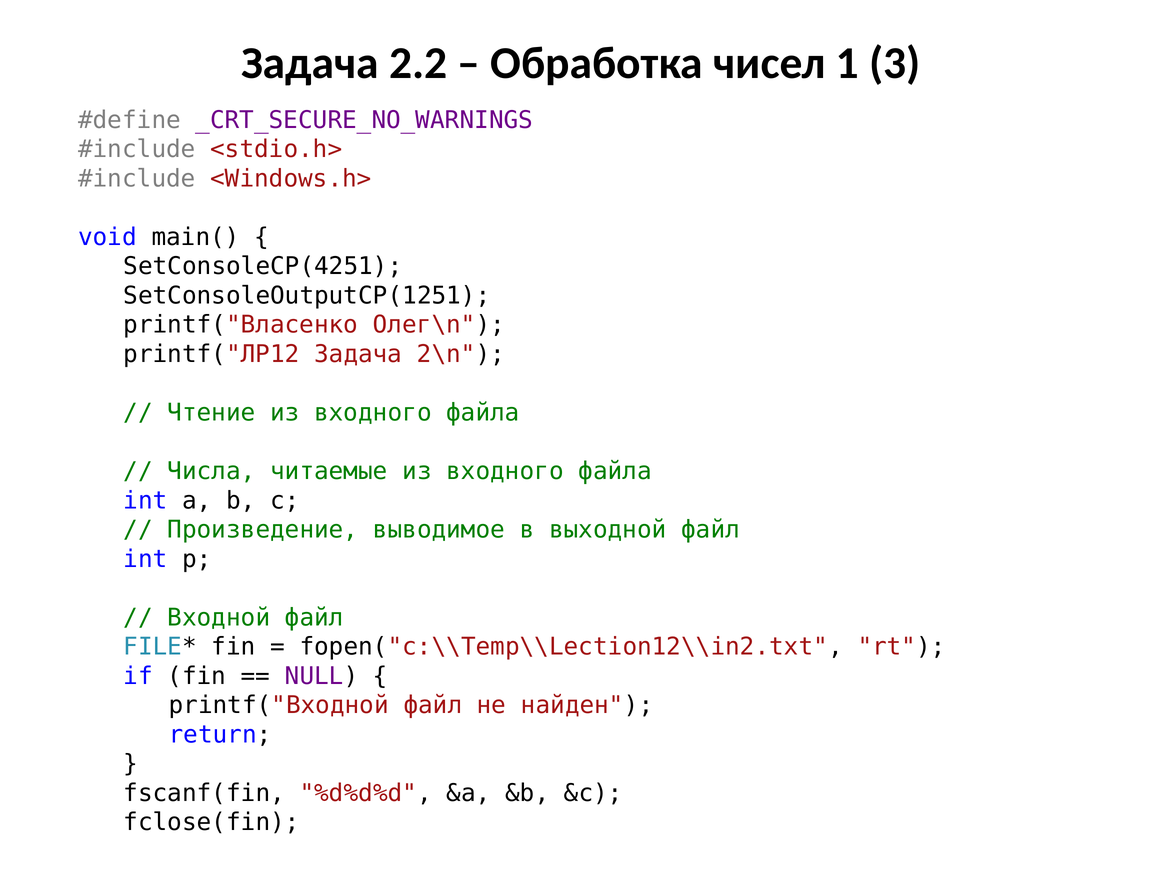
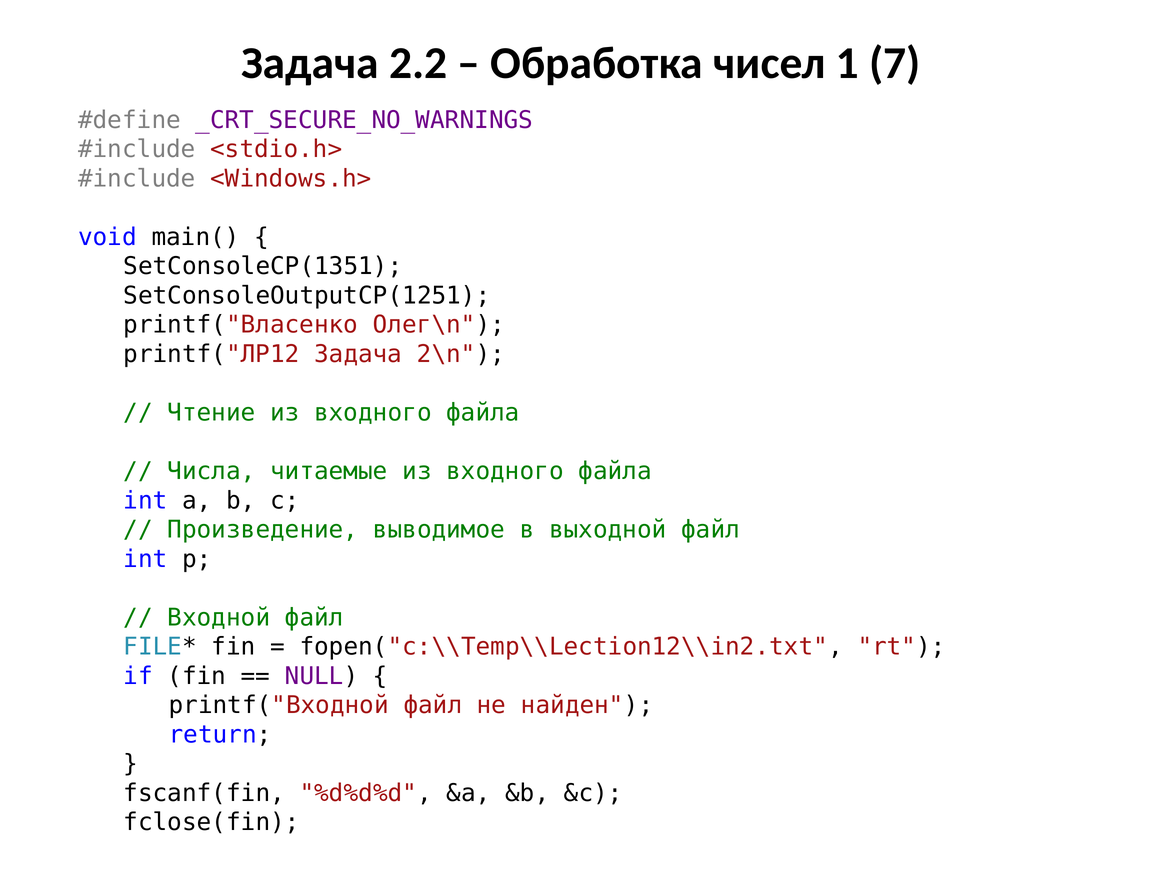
3: 3 -> 7 (895, 63)
SetConsoleCP(4251: SetConsoleCP(4251 -> SetConsoleCP(1351 (263, 266)
